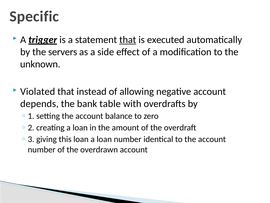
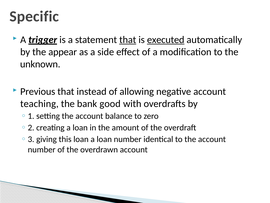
executed underline: none -> present (166, 40)
servers: servers -> appear (63, 52)
Violated: Violated -> Previous (38, 91)
depends: depends -> teaching (39, 103)
table: table -> good (110, 103)
